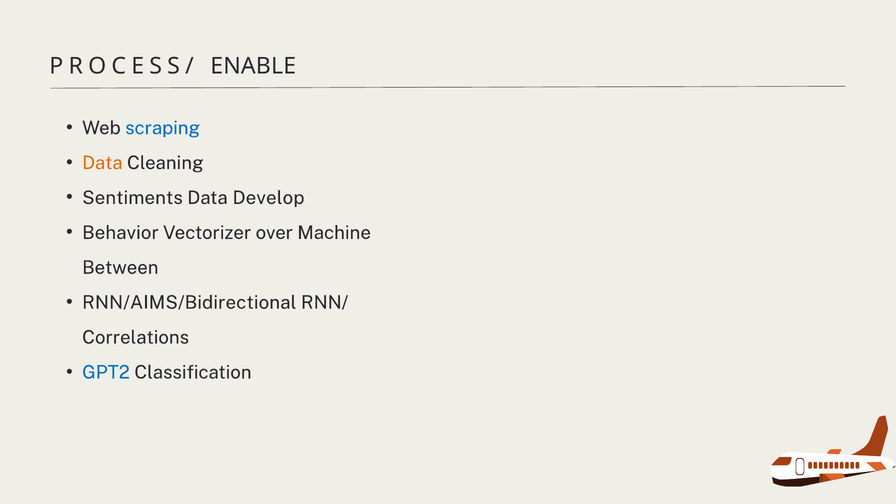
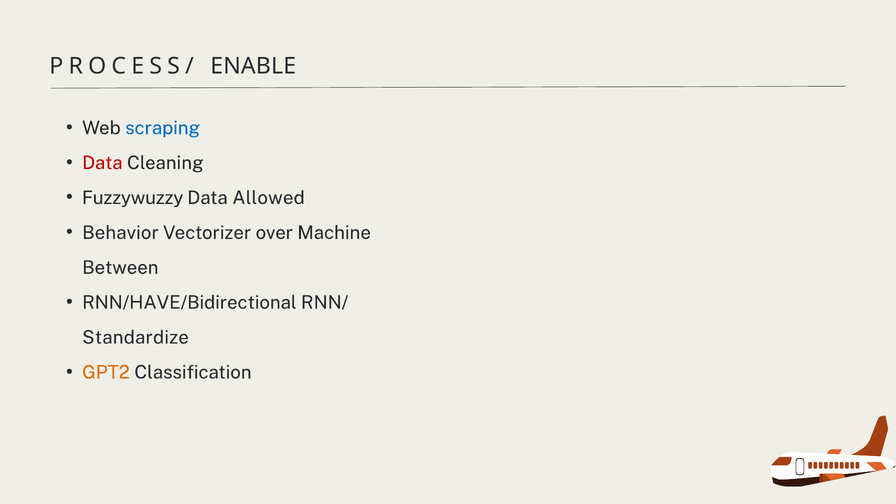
Data colour: orange -> red (102, 163)
Sentiments: Sentiments -> Fuzzywuzzy (133, 198)
Develop: Develop -> Allowed (269, 198)
RNN/AIMS/Bidirectional: RNN/AIMS/Bidirectional -> RNN/HAVE/Bidirectional (189, 303)
Correlations: Correlations -> Standardize (135, 337)
GPT2 colour: blue -> orange (106, 372)
